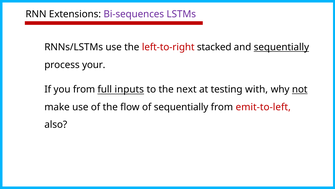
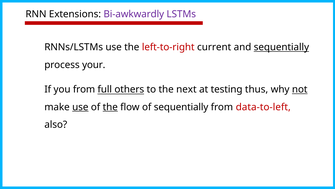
Bi-sequences: Bi-sequences -> Bi-awkwardly (134, 14)
stacked: stacked -> current (214, 47)
inputs: inputs -> others (129, 89)
with: with -> thus (257, 89)
use underline: none -> present (80, 107)
the underline: none -> present (110, 107)
emit-to-left: emit-to-left -> data-to-left (263, 107)
